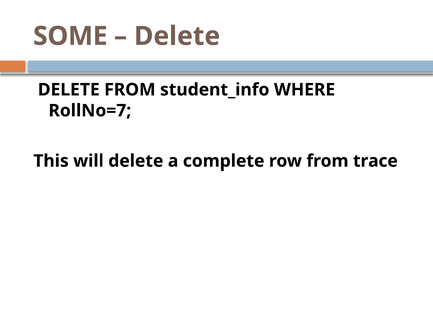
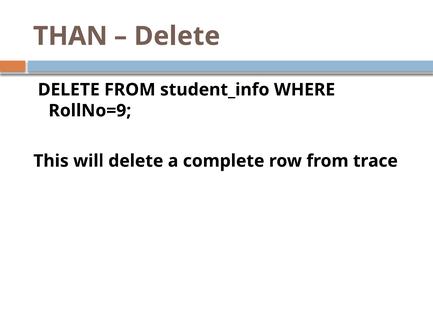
SOME: SOME -> THAN (70, 36)
RollNo=7: RollNo=7 -> RollNo=9 (90, 111)
